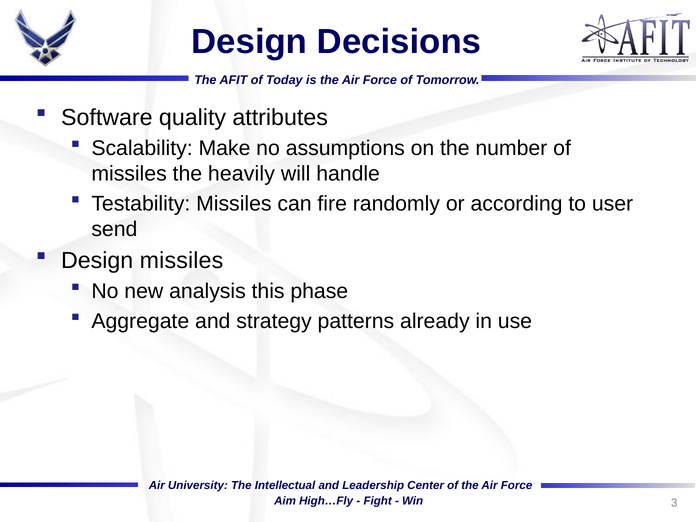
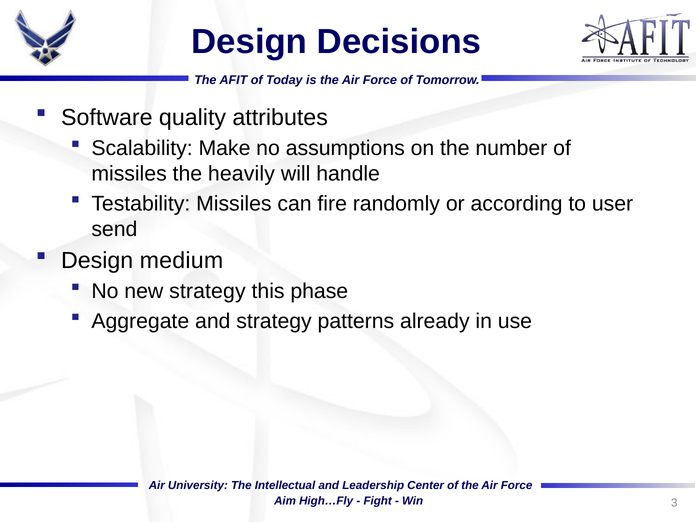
Design missiles: missiles -> medium (181, 261)
new analysis: analysis -> strategy (207, 291)
